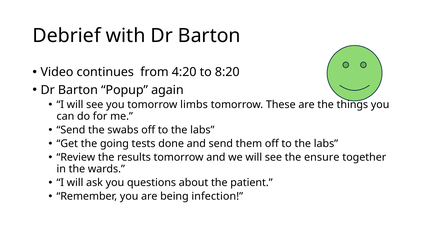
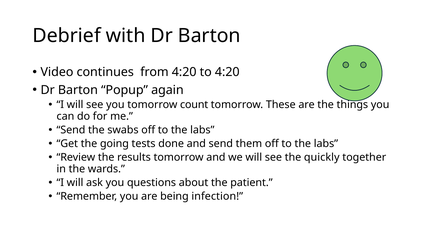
to 8:20: 8:20 -> 4:20 (227, 72)
limbs: limbs -> count (194, 105)
ensure: ensure -> quickly (322, 158)
